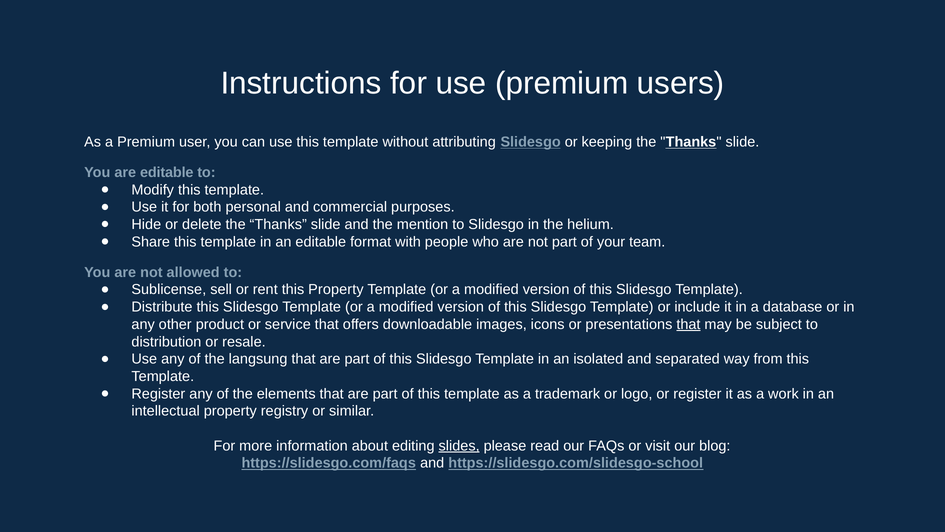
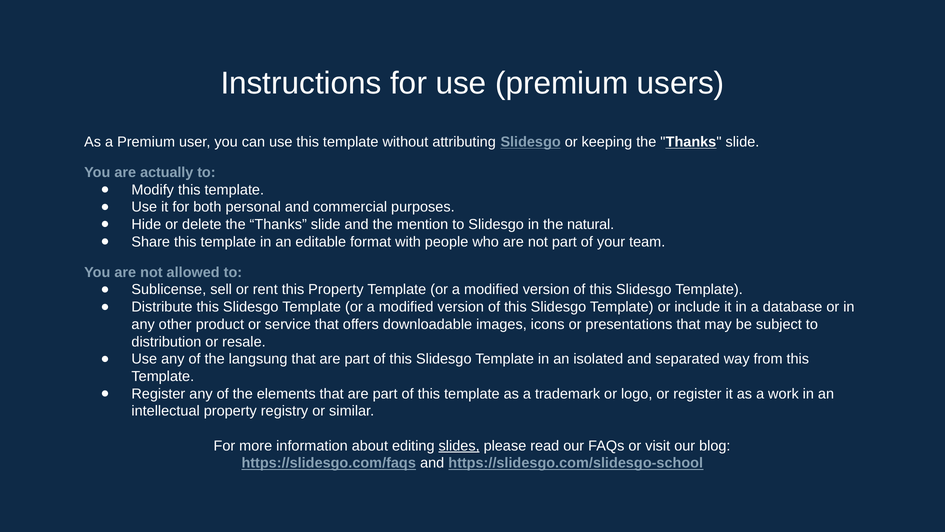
are editable: editable -> actually (167, 172)
helium: helium -> natural (591, 224)
that underline: present -> none (688, 324)
